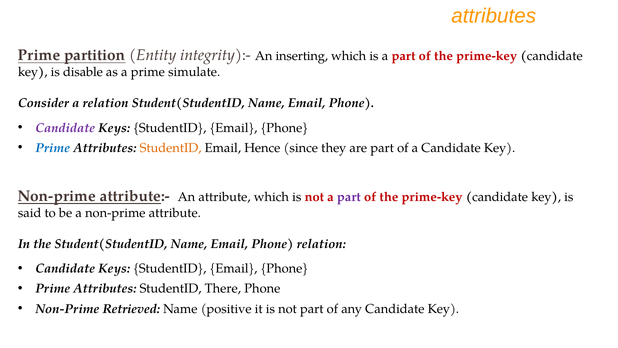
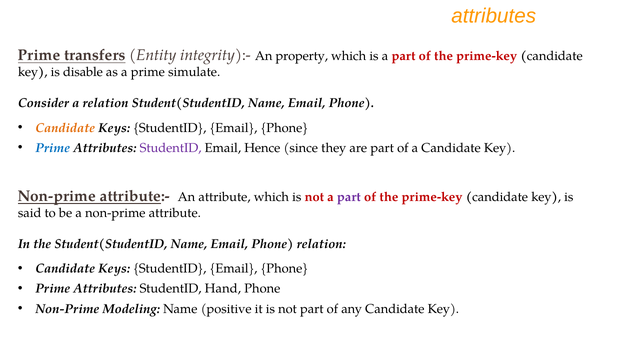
partition: partition -> transfers (95, 55)
inserting: inserting -> property (302, 56)
Candidate colour: purple -> orange (65, 128)
StudentID colour: orange -> purple (171, 148)
There: There -> Hand (223, 288)
Retrieved: Retrieved -> Modeling (131, 309)
